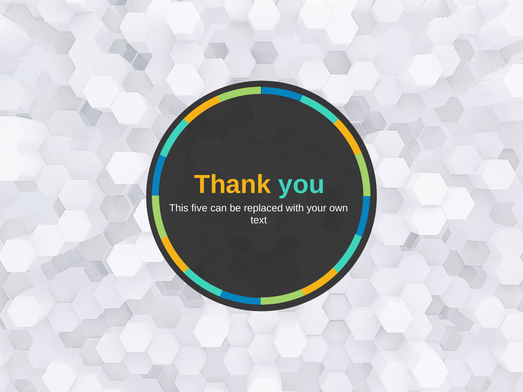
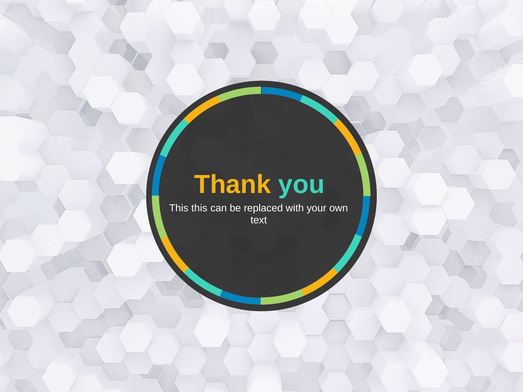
This five: five -> this (199, 208)
